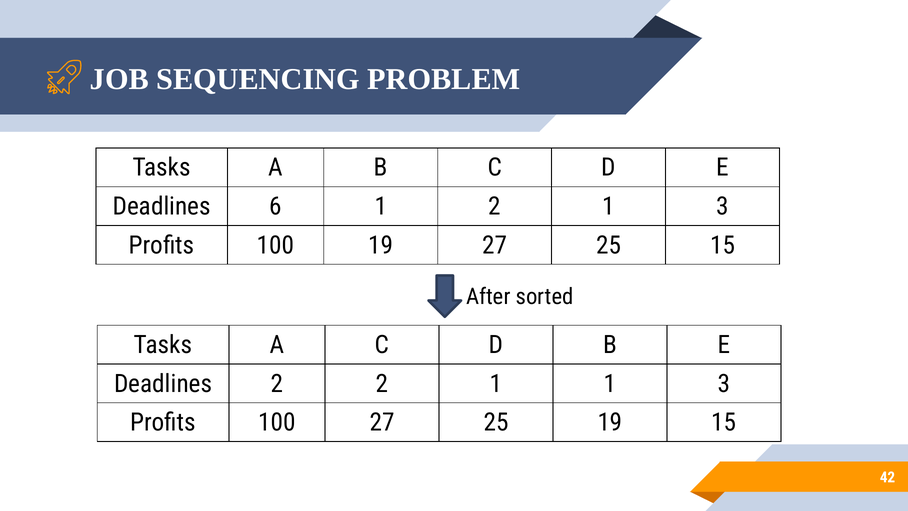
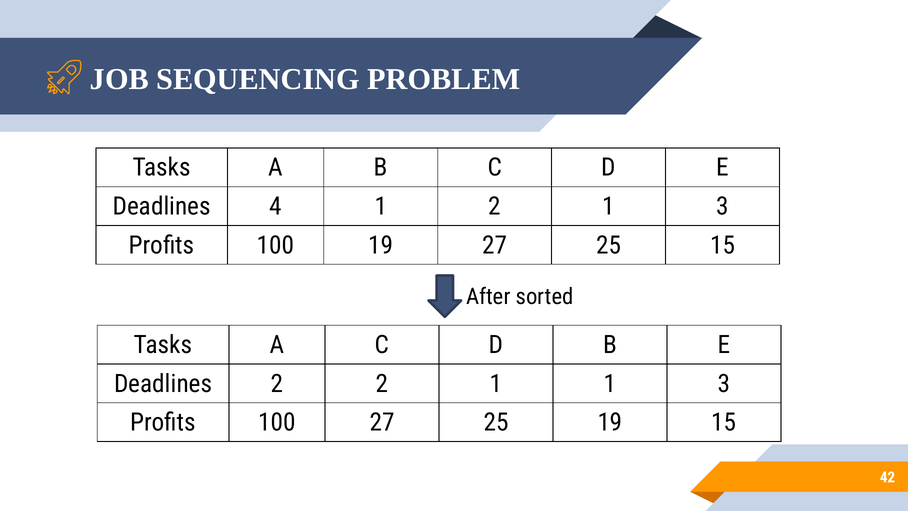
6: 6 -> 4 (276, 206)
